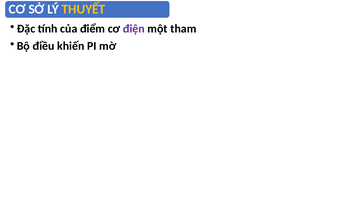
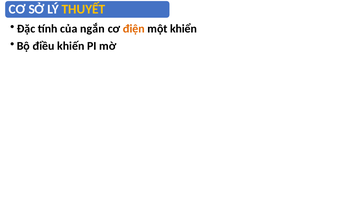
điểm: điểm -> ngắn (92, 29)
điện colour: purple -> orange (134, 29)
tham: tham -> khiển (184, 29)
